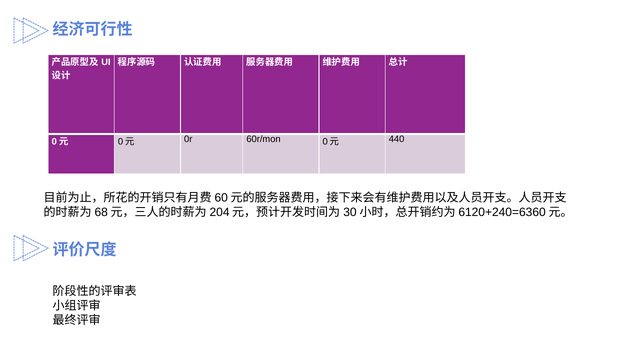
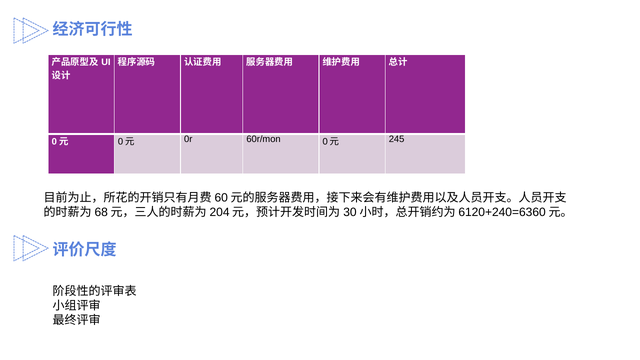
440: 440 -> 245 (397, 139)
